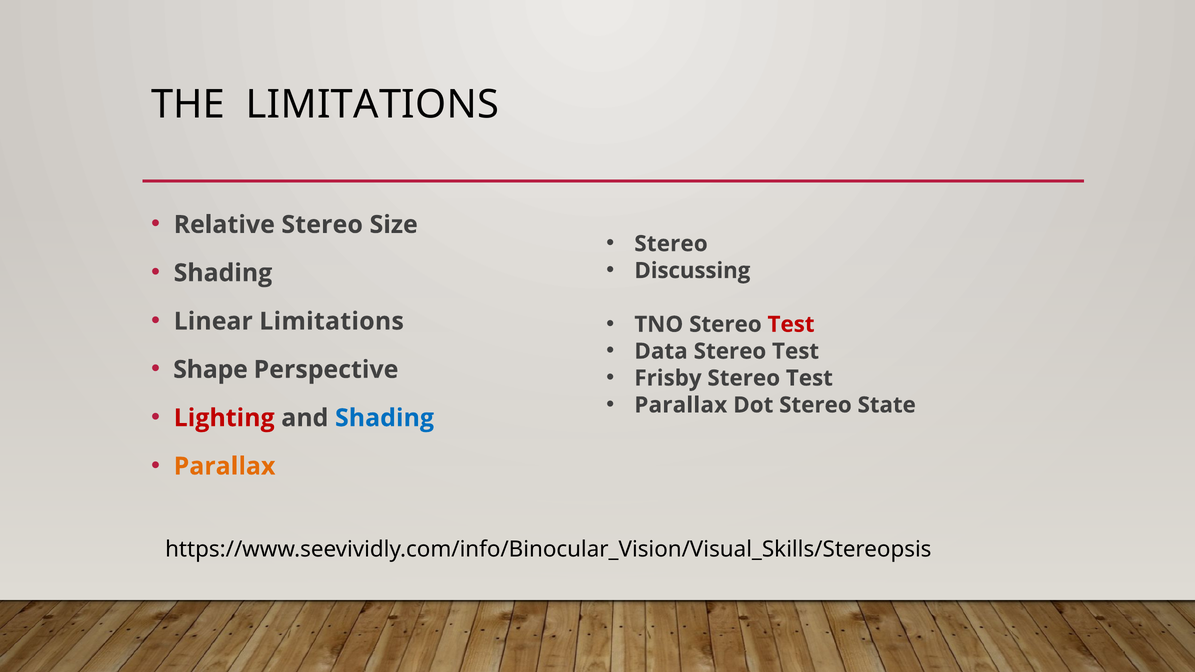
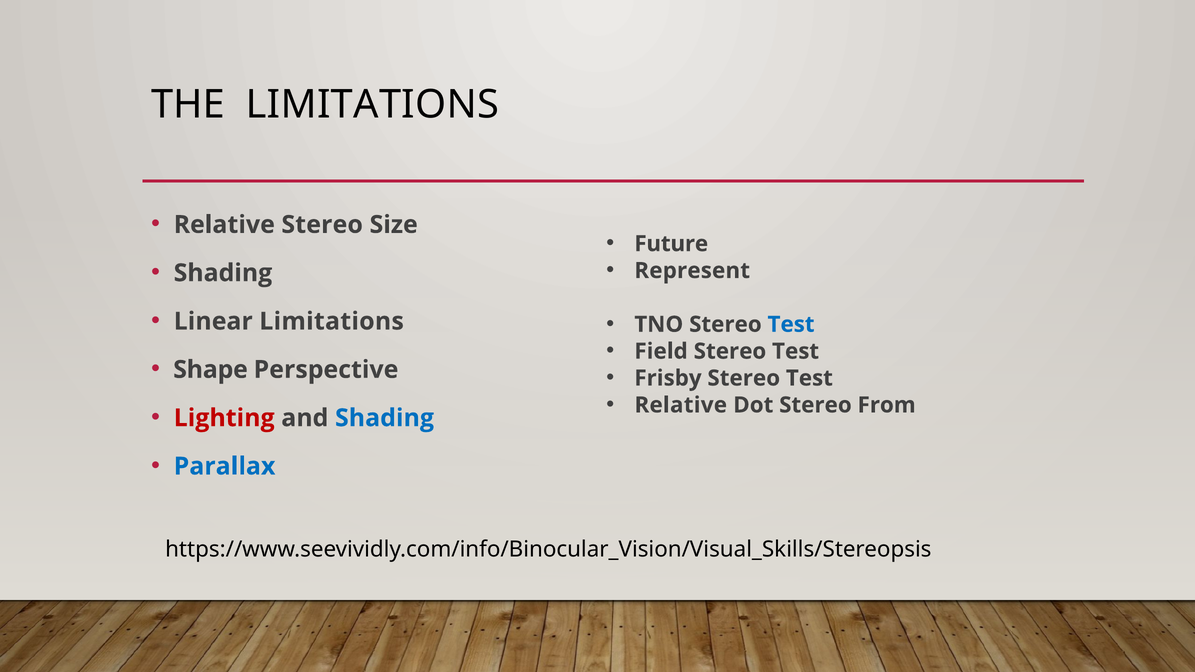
Stereo: Stereo -> Future (671, 244)
Discussing: Discussing -> Represent (692, 271)
Test colour: red -> blue (791, 324)
Data: Data -> Field (661, 351)
Parallax: Parallax -> Relative (681, 405)
State: State -> From (887, 405)
Parallax colour: orange -> blue (225, 466)
